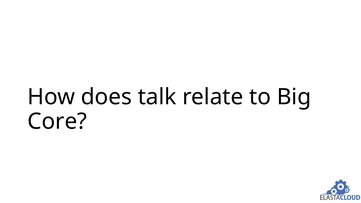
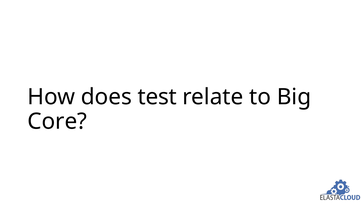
talk: talk -> test (157, 97)
